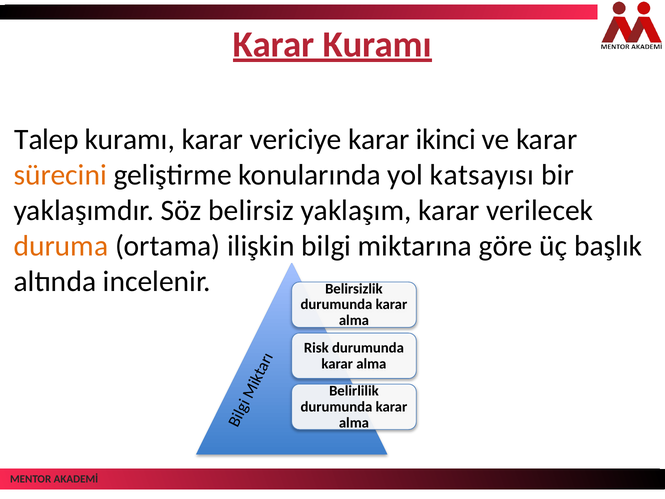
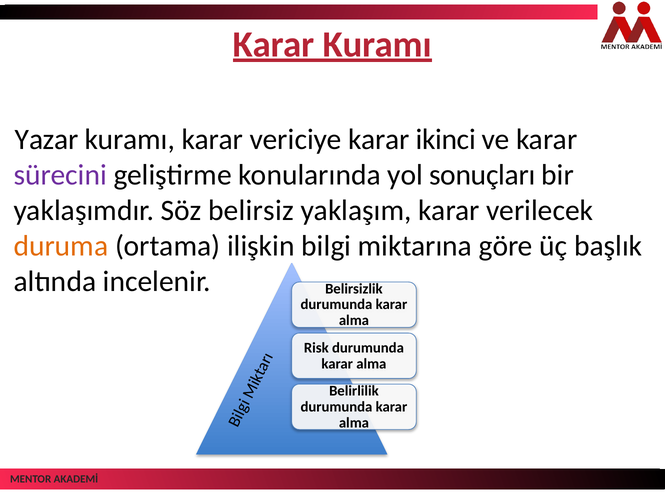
Talep: Talep -> Yazar (47, 140)
sürecini colour: orange -> purple (60, 175)
katsayısı: katsayısı -> sonuçları (482, 175)
